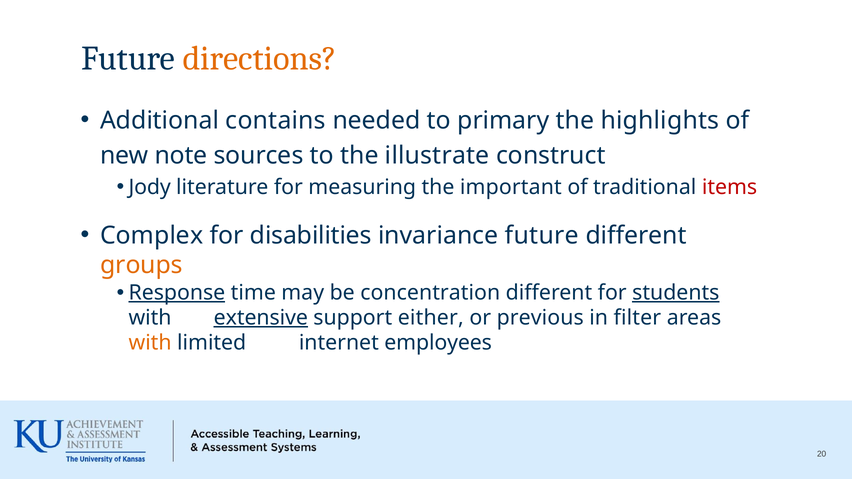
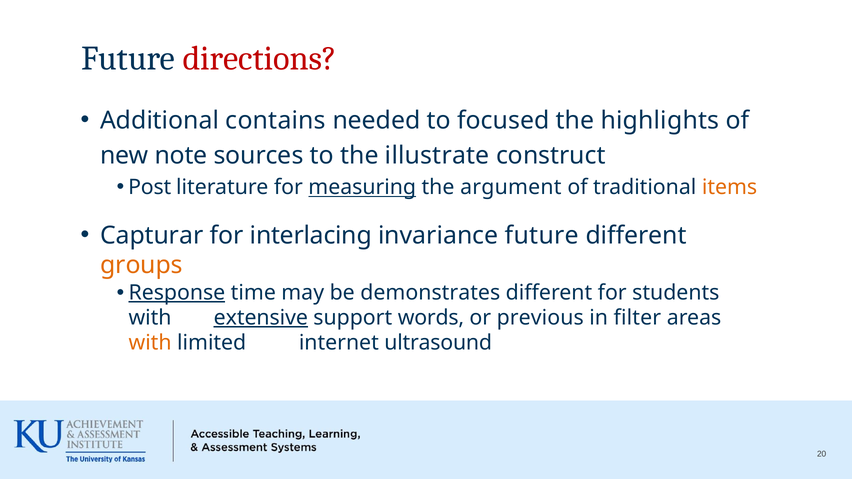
directions colour: orange -> red (260, 59)
primary: primary -> focused (503, 121)
Jody: Jody -> Post (150, 187)
measuring underline: none -> present (362, 187)
important: important -> argument (511, 187)
items colour: red -> orange (730, 187)
Complex: Complex -> Capturar (152, 236)
disabilities: disabilities -> interlacing (311, 236)
concentration: concentration -> demonstrates (430, 293)
students underline: present -> none (676, 293)
either: either -> words (431, 318)
employees: employees -> ultrasound (438, 343)
